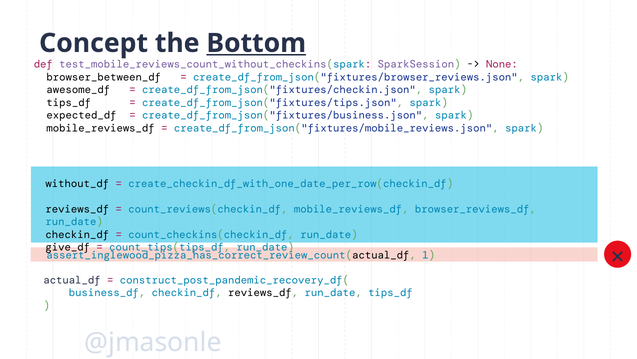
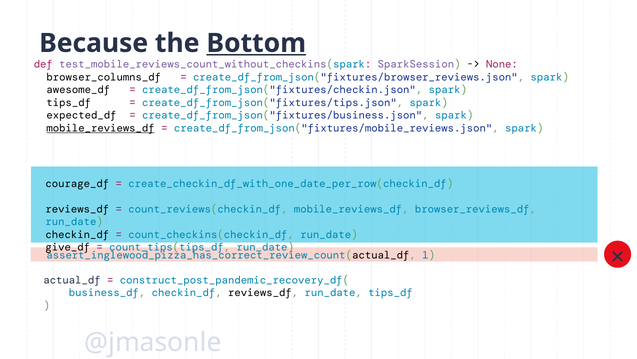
Concept: Concept -> Because (94, 43)
browser_between_df: browser_between_df -> browser_columns_df (104, 77)
mobile_reviews_df underline: none -> present (101, 128)
without_df: without_df -> courage_df (77, 183)
